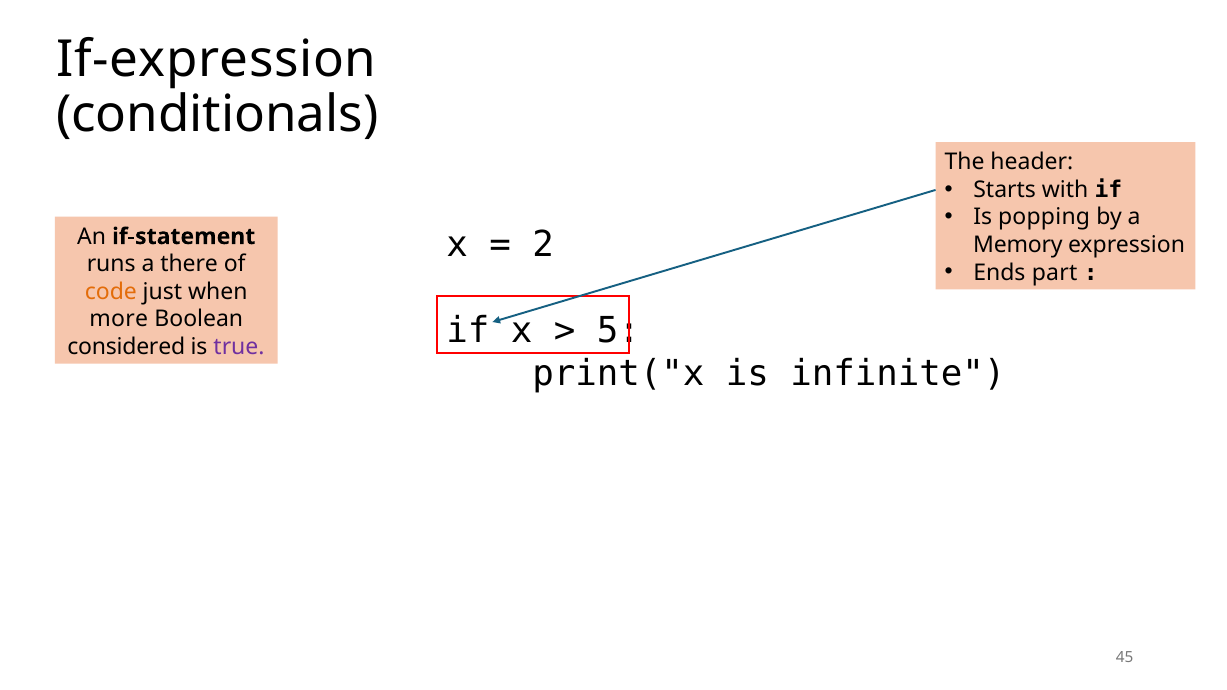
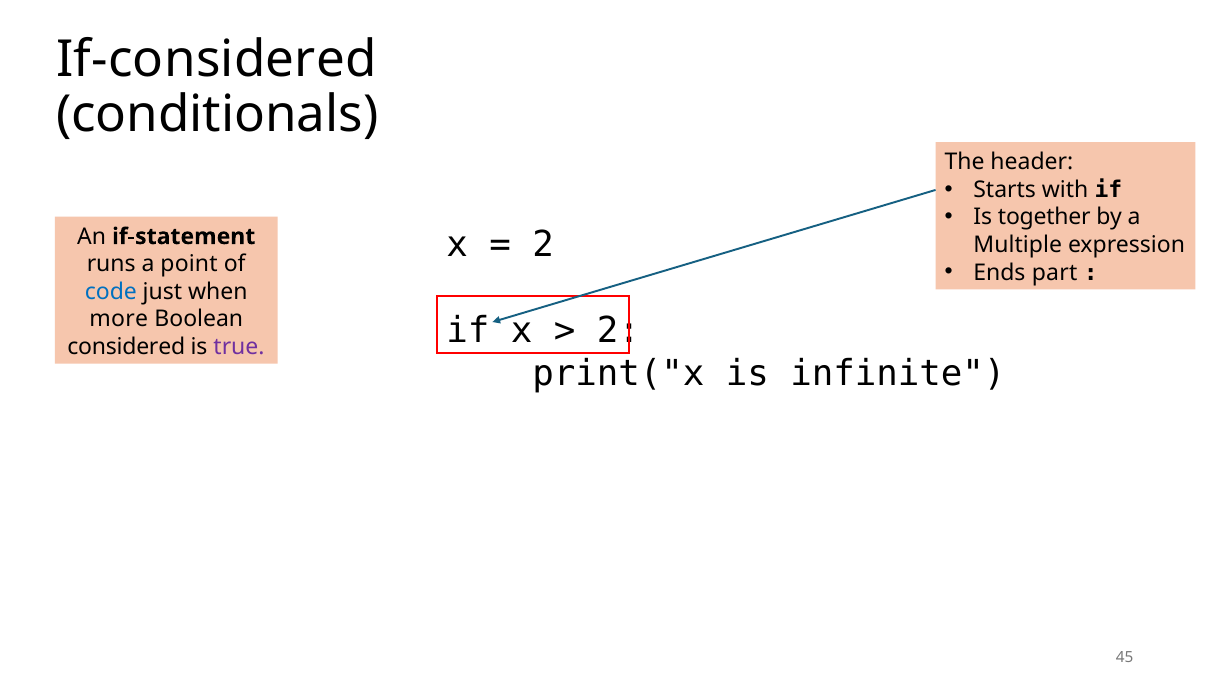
If-expression: If-expression -> If-considered (216, 59)
popping: popping -> together (1044, 217)
Memory: Memory -> Multiple (1018, 245)
there: there -> point (189, 264)
code colour: orange -> blue (111, 292)
5: 5 -> 2 (618, 331)
